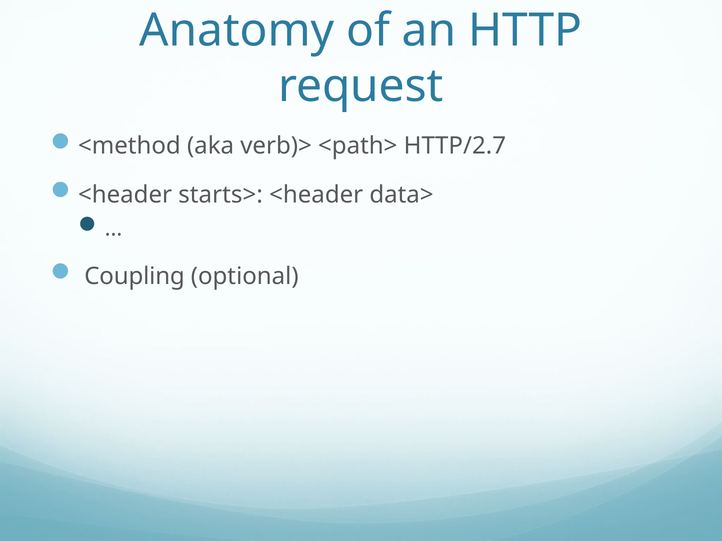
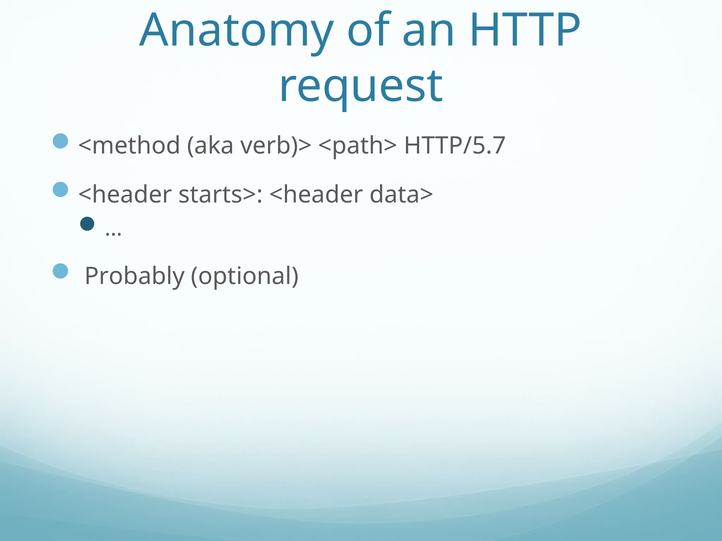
HTTP/2.7: HTTP/2.7 -> HTTP/5.7 (455, 146)
Coupling: Coupling -> Probably (134, 276)
